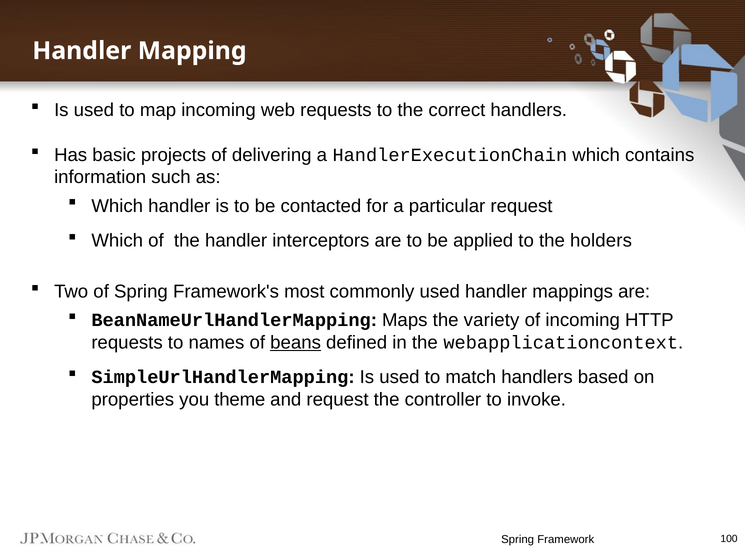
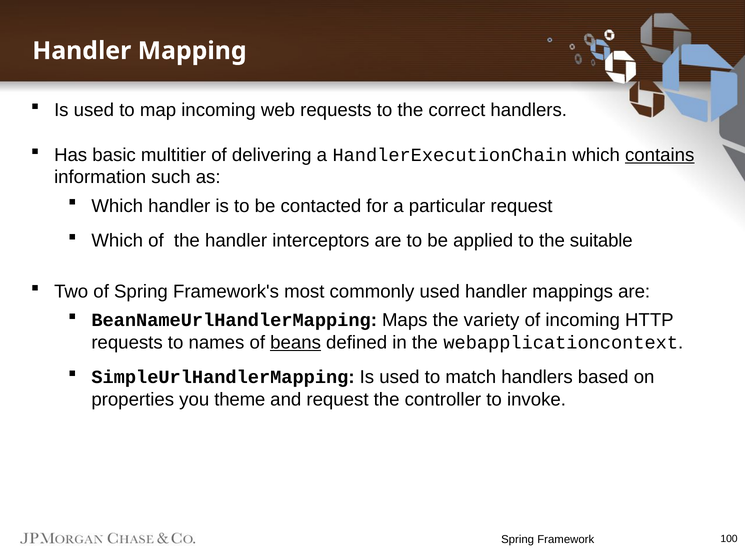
projects: projects -> multitier (174, 155)
contains underline: none -> present (660, 155)
holders: holders -> suitable (601, 241)
